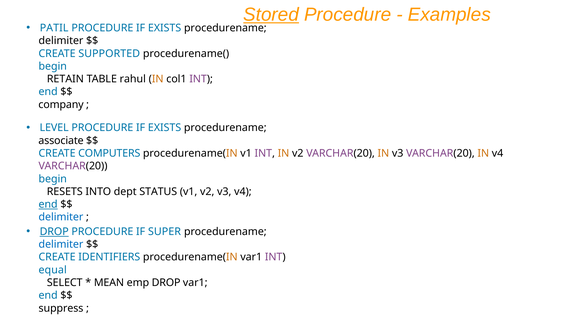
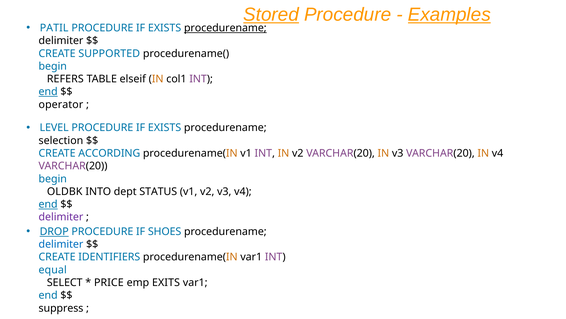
Examples underline: none -> present (449, 15)
procedurename underline: none -> present (225, 28)
RETAIN: RETAIN -> REFERS (65, 79)
rahul: rahul -> elseif (133, 79)
end underline: none -> present (48, 92)
company: company -> operator (61, 104)
associate: associate -> selection (61, 140)
COMPUTERS: COMPUTERS -> ACCORDING (109, 153)
RESETS: RESETS -> OLDBK (65, 191)
delimiter colour: blue -> purple (61, 217)
SUPER: SUPER -> SHOES (165, 231)
MEAN: MEAN -> PRICE (109, 282)
emp DROP: DROP -> EXITS (166, 282)
